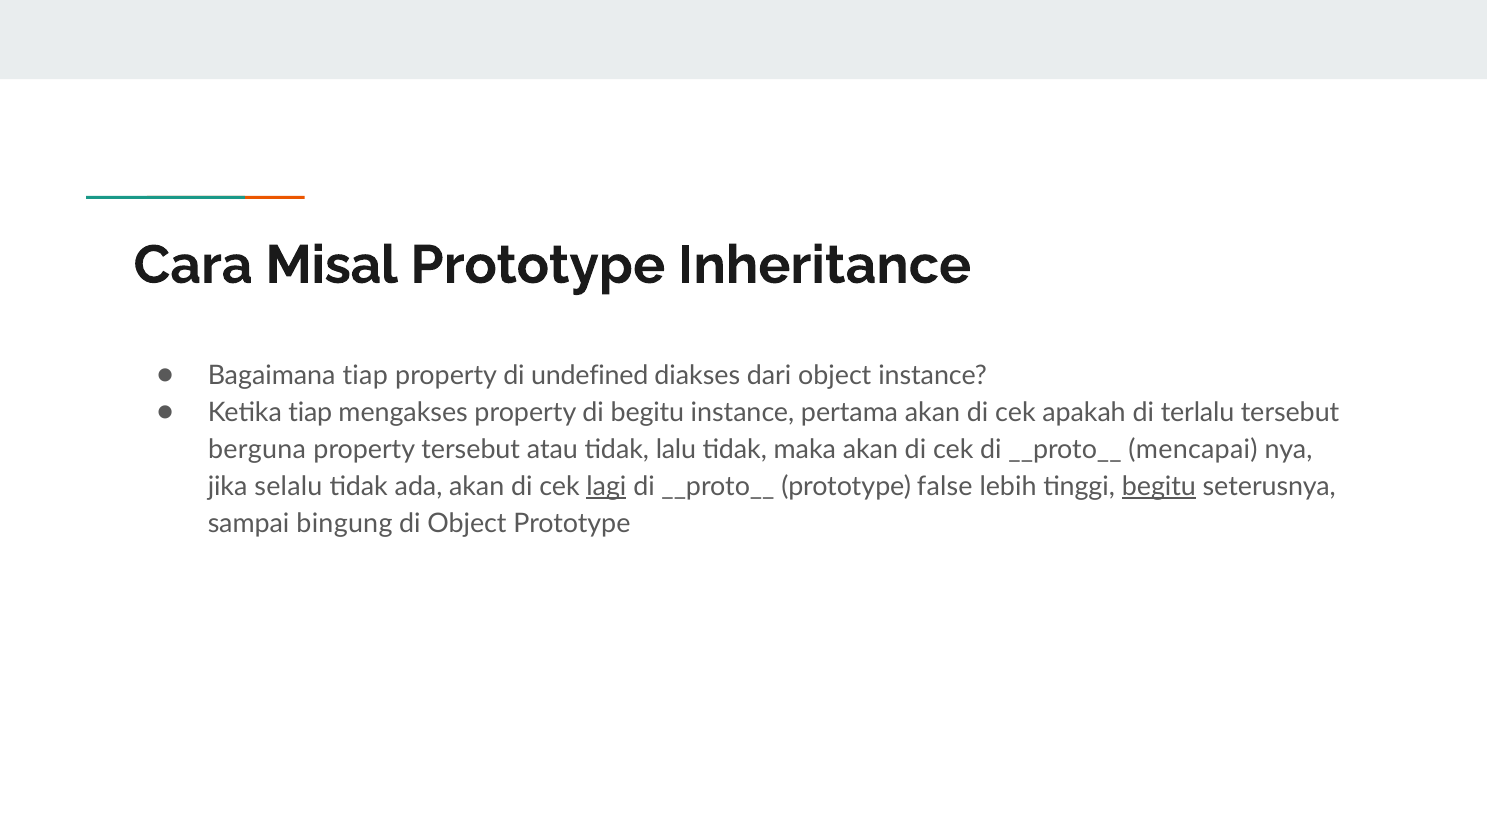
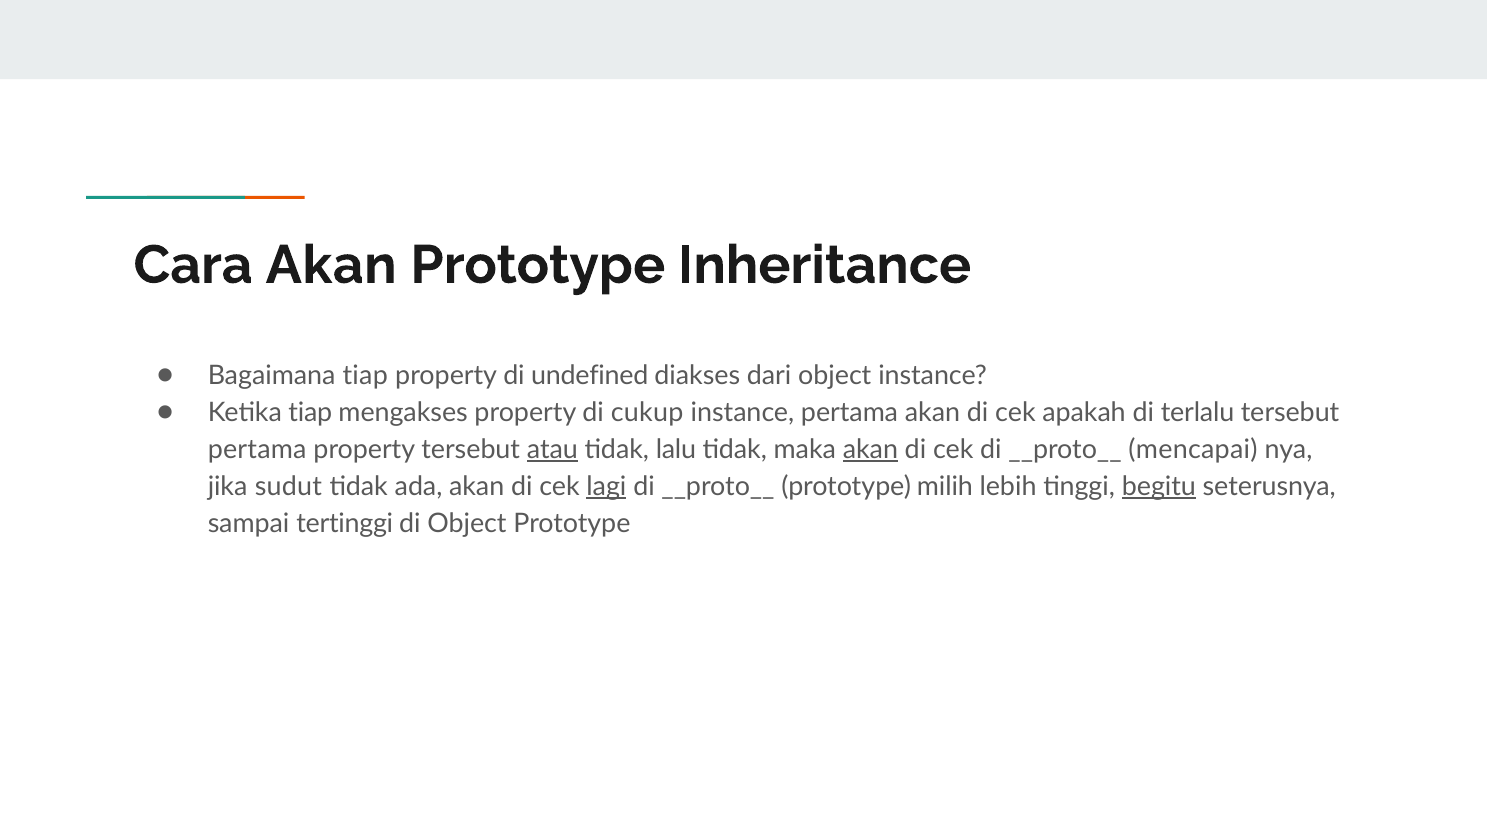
Cara Misal: Misal -> Akan (331, 265)
di begitu: begitu -> cukup (647, 413)
berguna: berguna -> pertama (257, 450)
atau underline: none -> present (552, 450)
akan underline: none -> present (870, 450)
selalu: selalu -> sudut (288, 487)
false: false -> milih (945, 487)
bingung: bingung -> tertinggi (345, 524)
